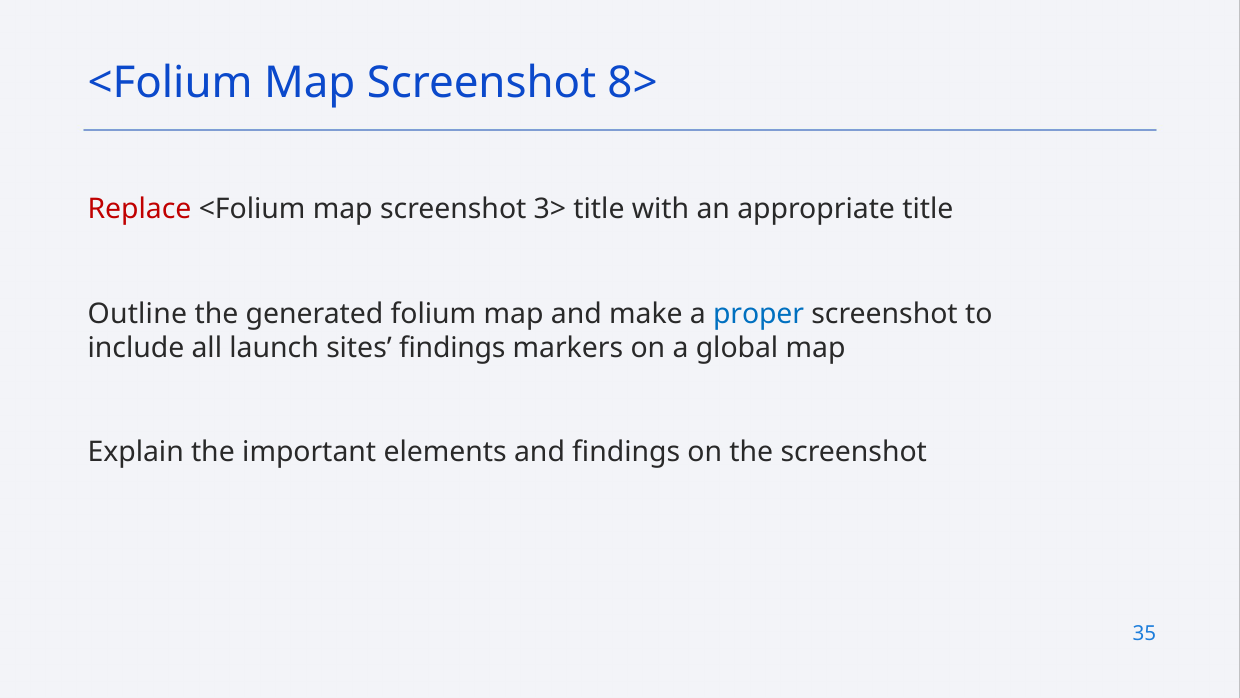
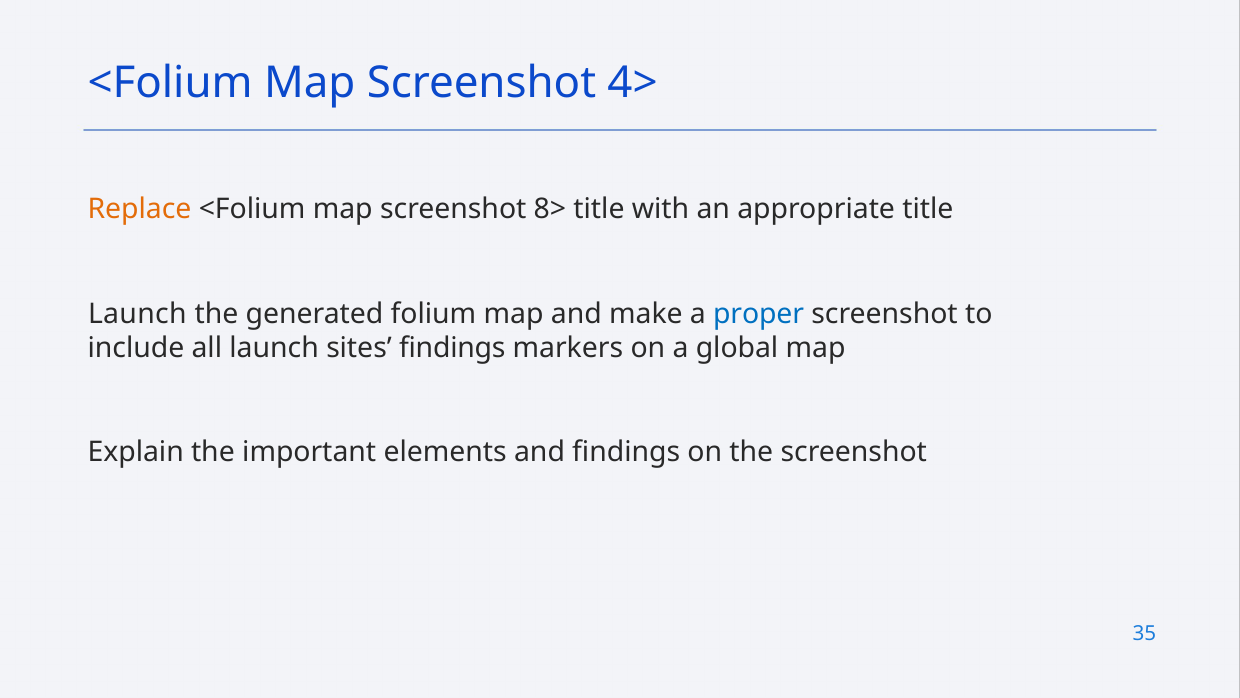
8>: 8> -> 4> (633, 83)
Replace colour: red -> orange (140, 209)
3>: 3> -> 8> (550, 209)
Outline: Outline -> Launch (137, 314)
